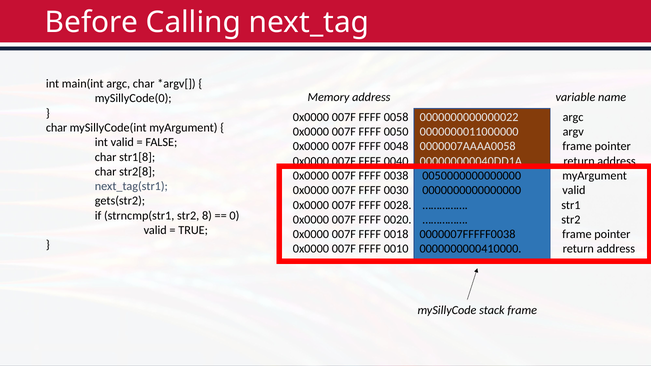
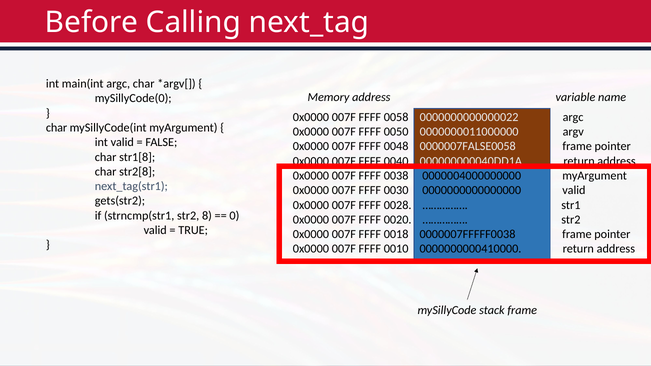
0000007AAAA0058: 0000007AAAA0058 -> 0000007FALSE0058 (468, 147)
0050000000000000: 0050000000000000 -> 0000004000000000 (472, 176)
